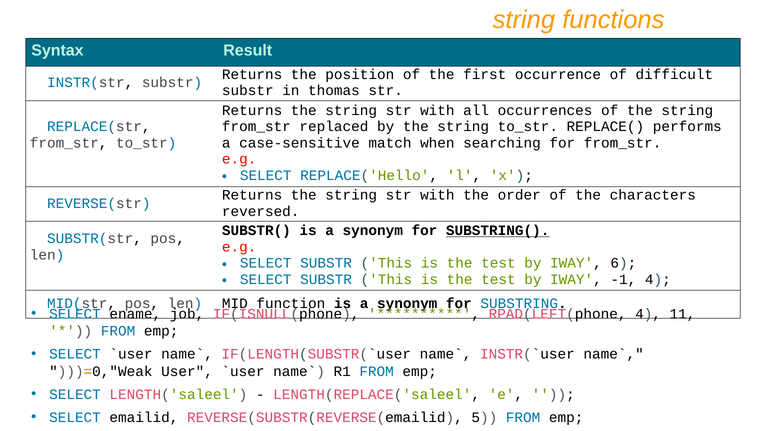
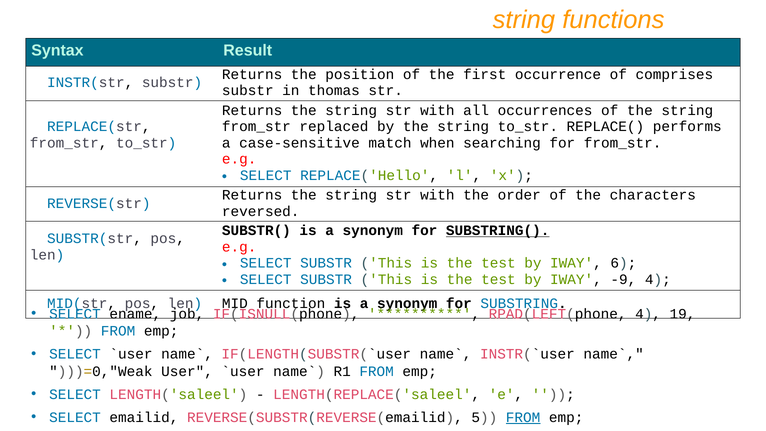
difficult: difficult -> comprises (674, 74)
-1: -1 -> -9 (623, 279)
11: 11 -> 19 (683, 314)
FROM underline: none -> present (523, 417)
